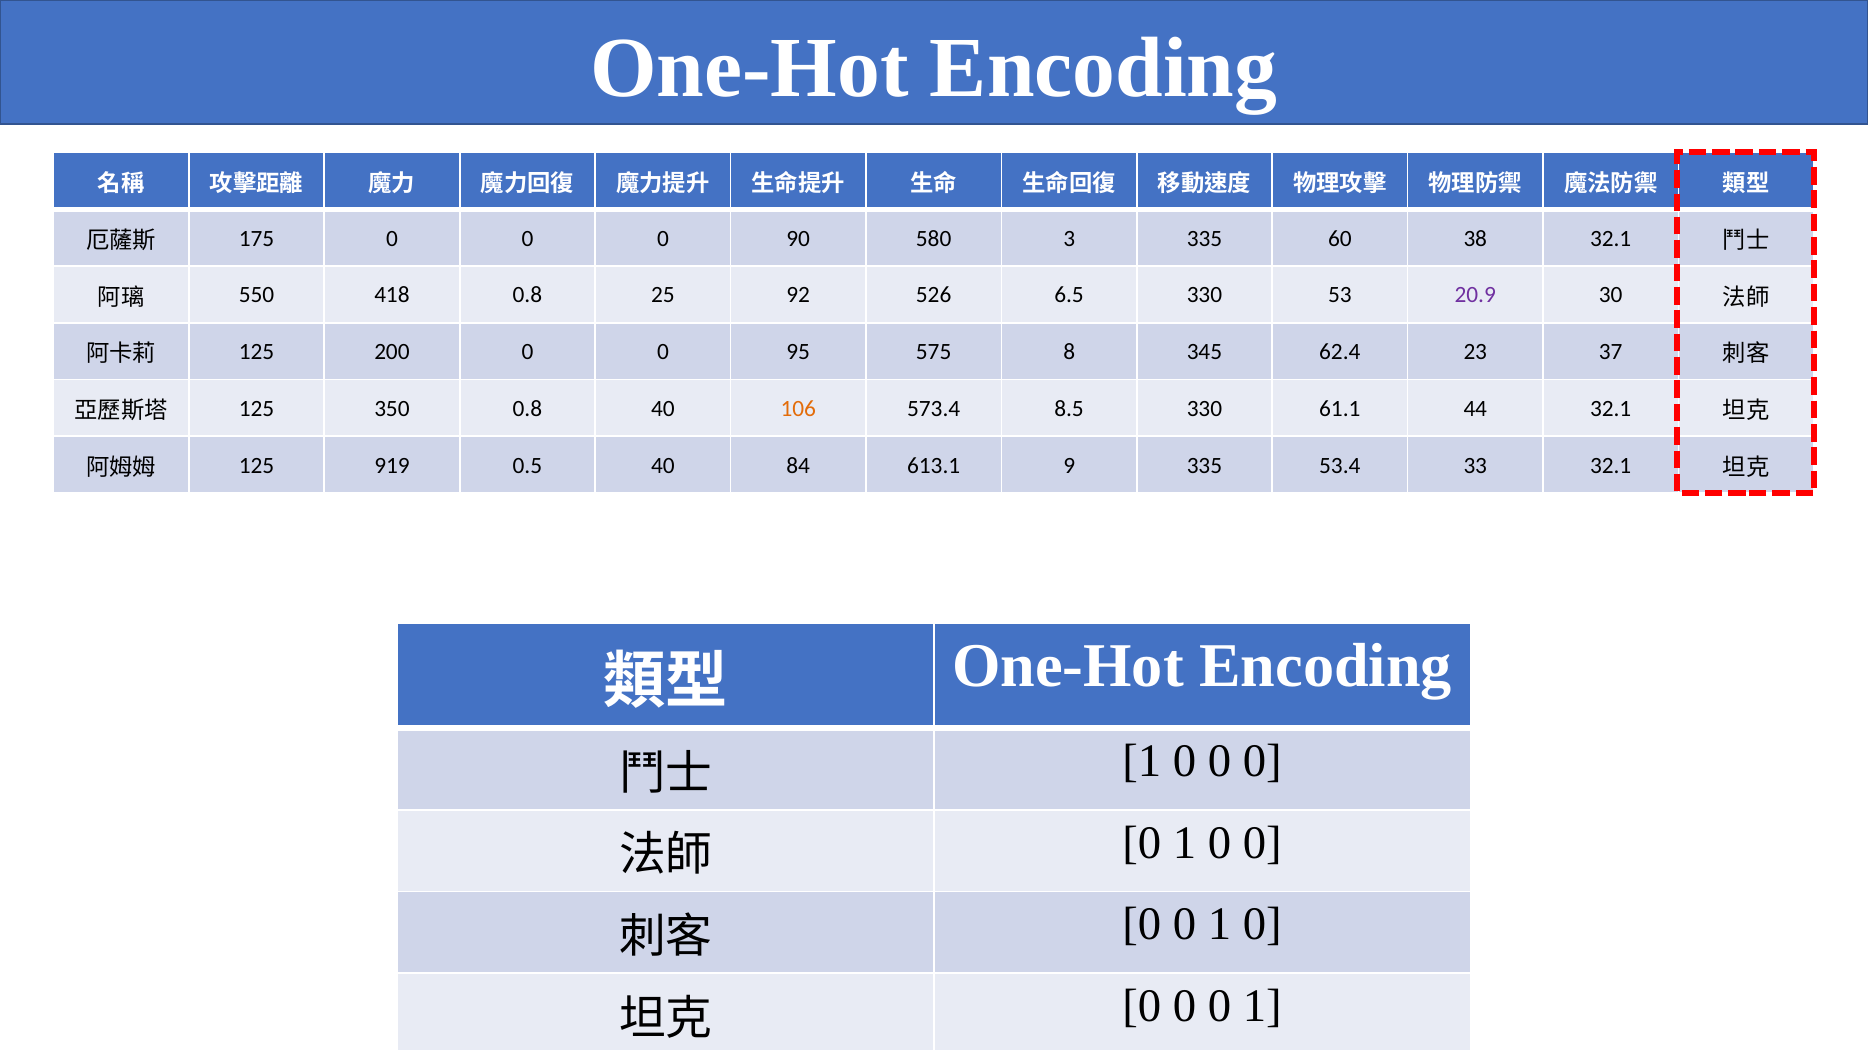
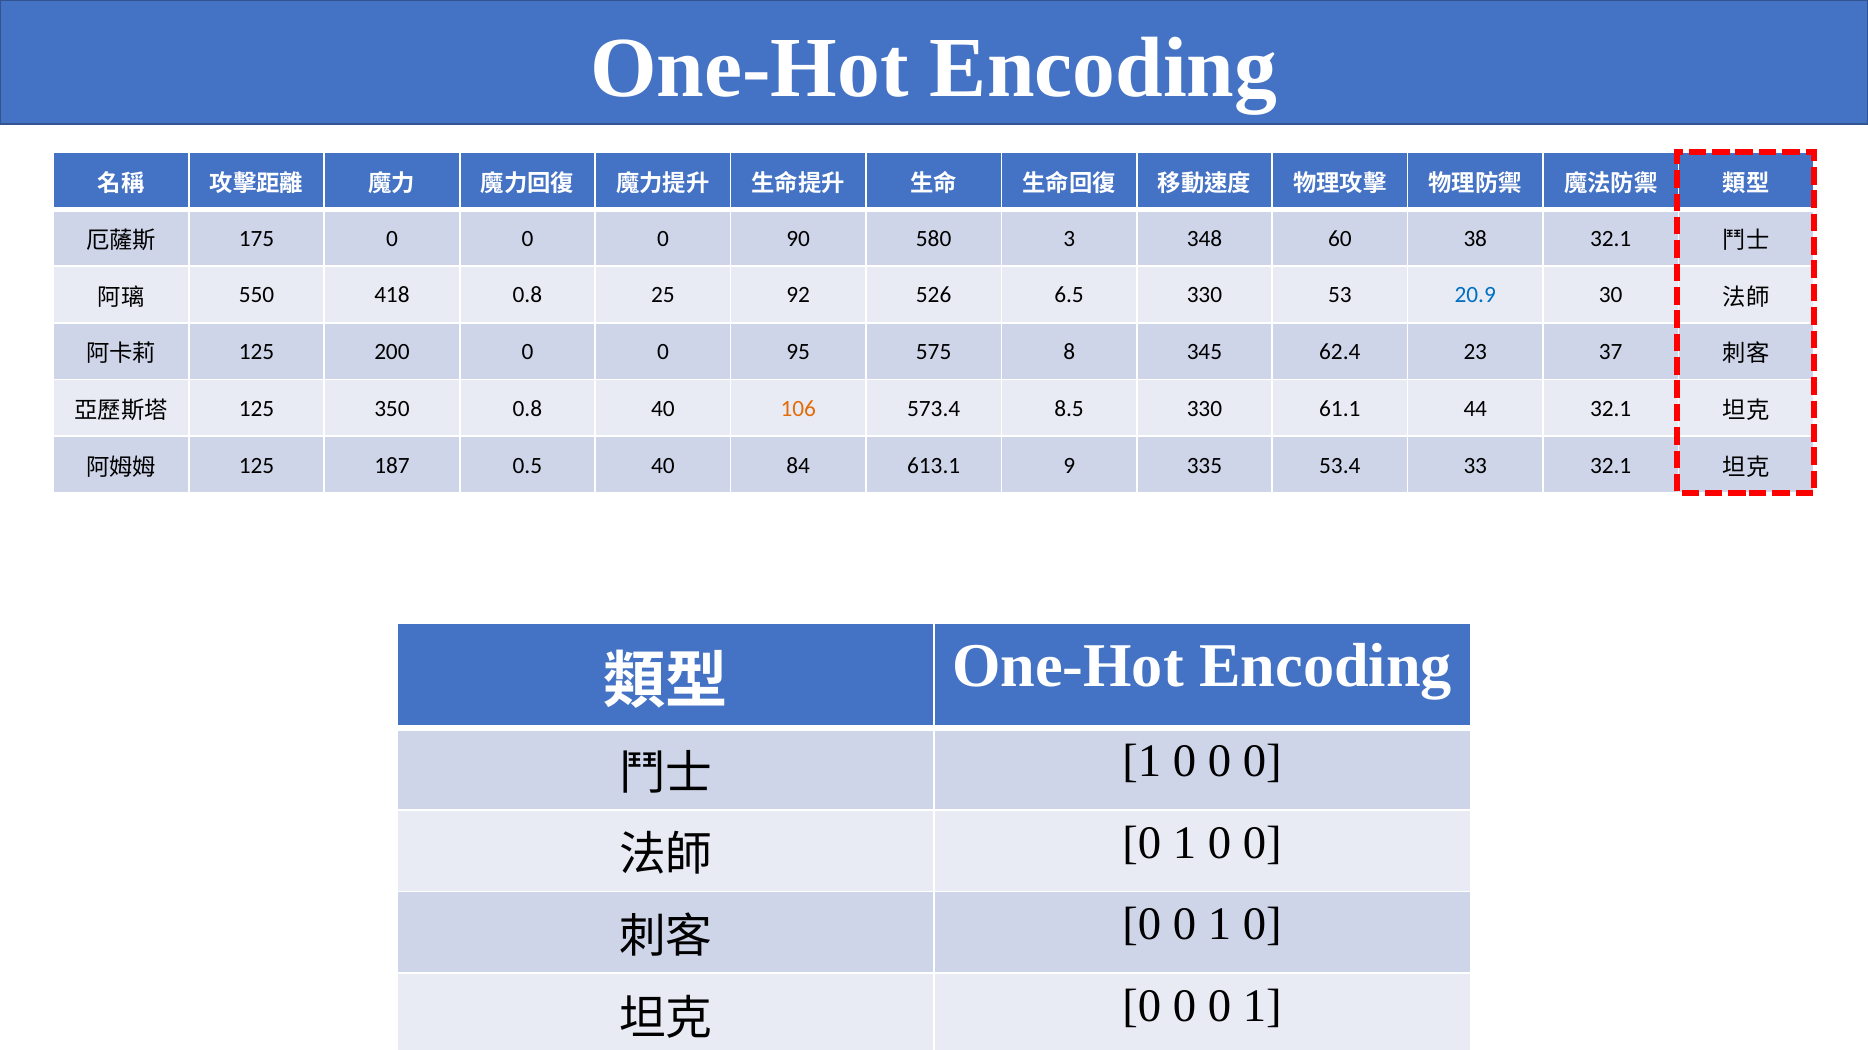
3 335: 335 -> 348 (1204, 239)
20.9 colour: purple -> blue (1475, 295)
919: 919 -> 187 (392, 466)
